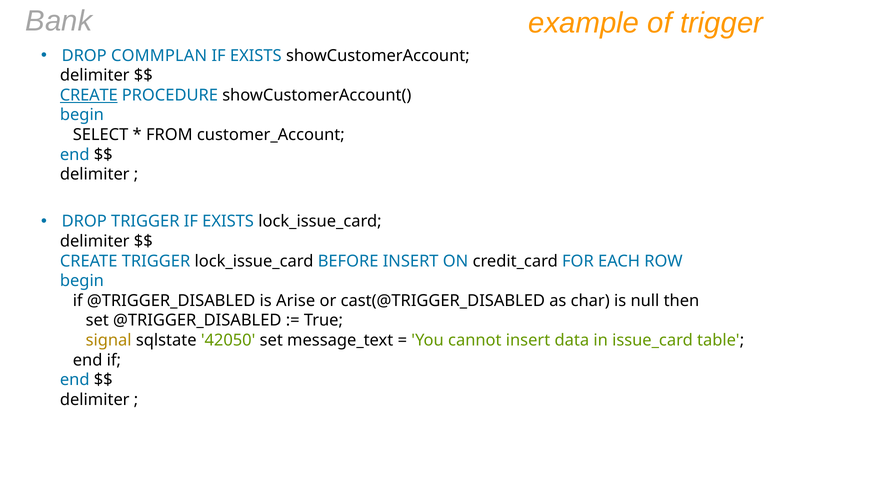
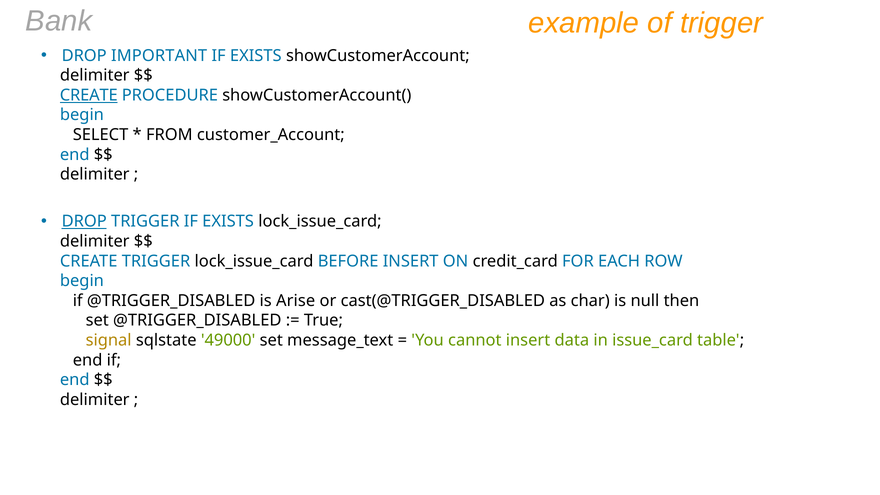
COMMPLAN: COMMPLAN -> IMPORTANT (159, 56)
DROP underline: none -> present (84, 221)
42050: 42050 -> 49000 (228, 340)
